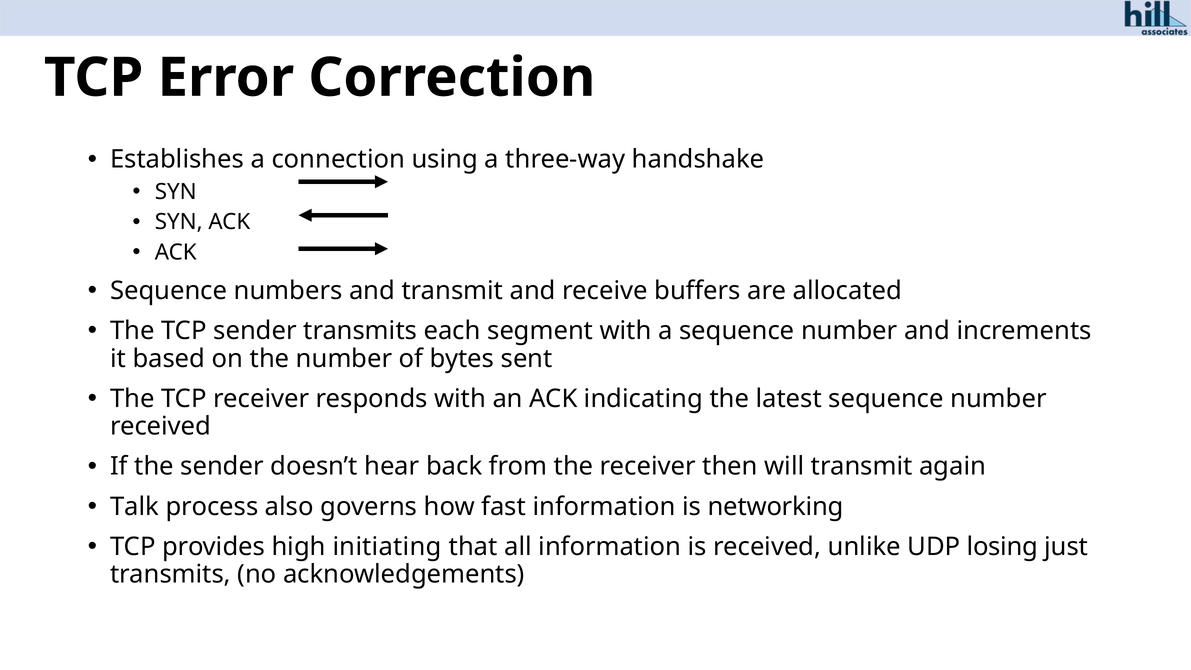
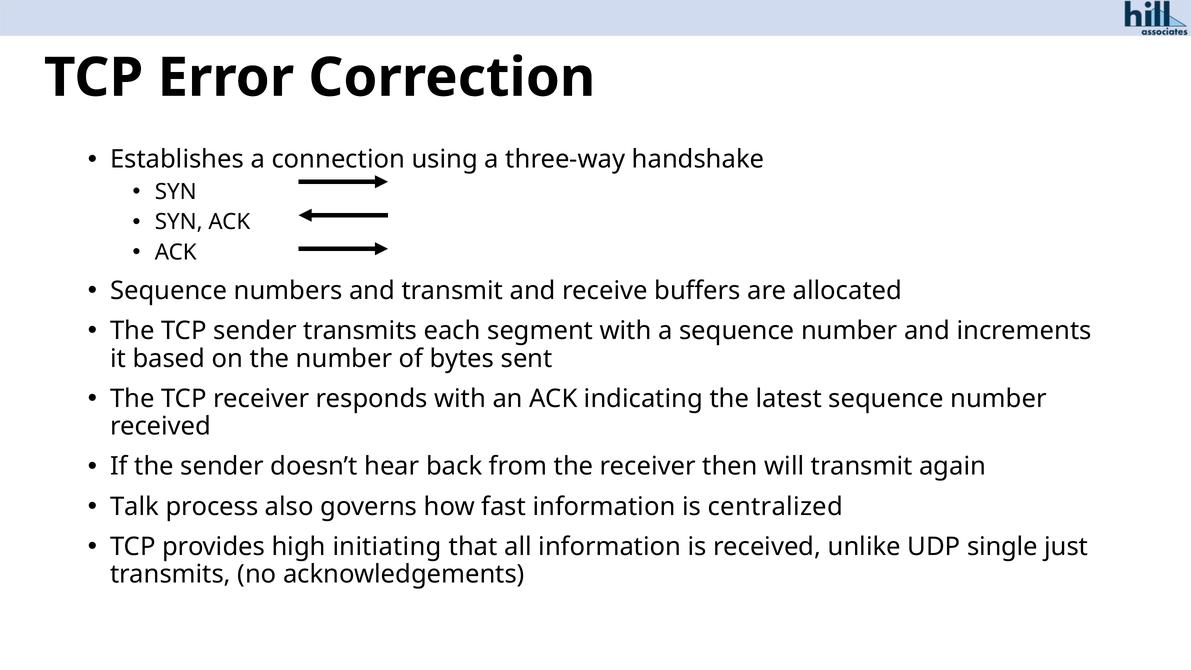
networking: networking -> centralized (775, 507)
losing: losing -> single (1002, 547)
